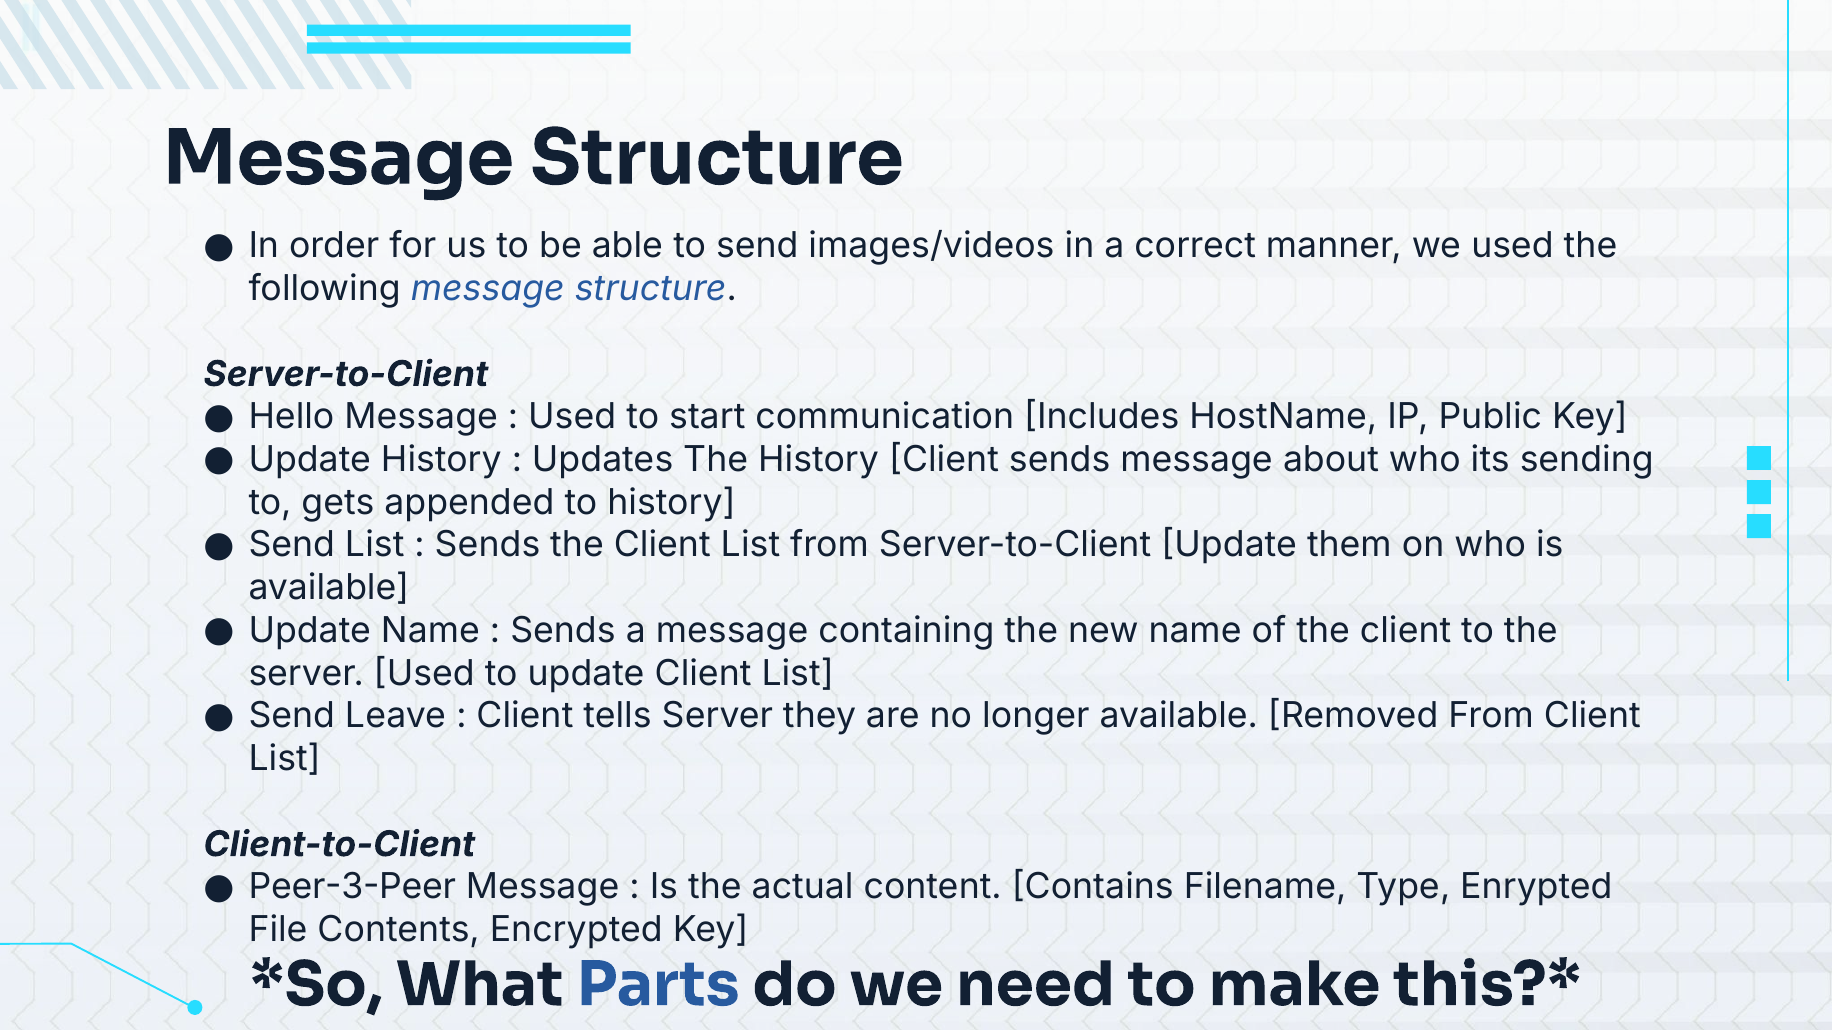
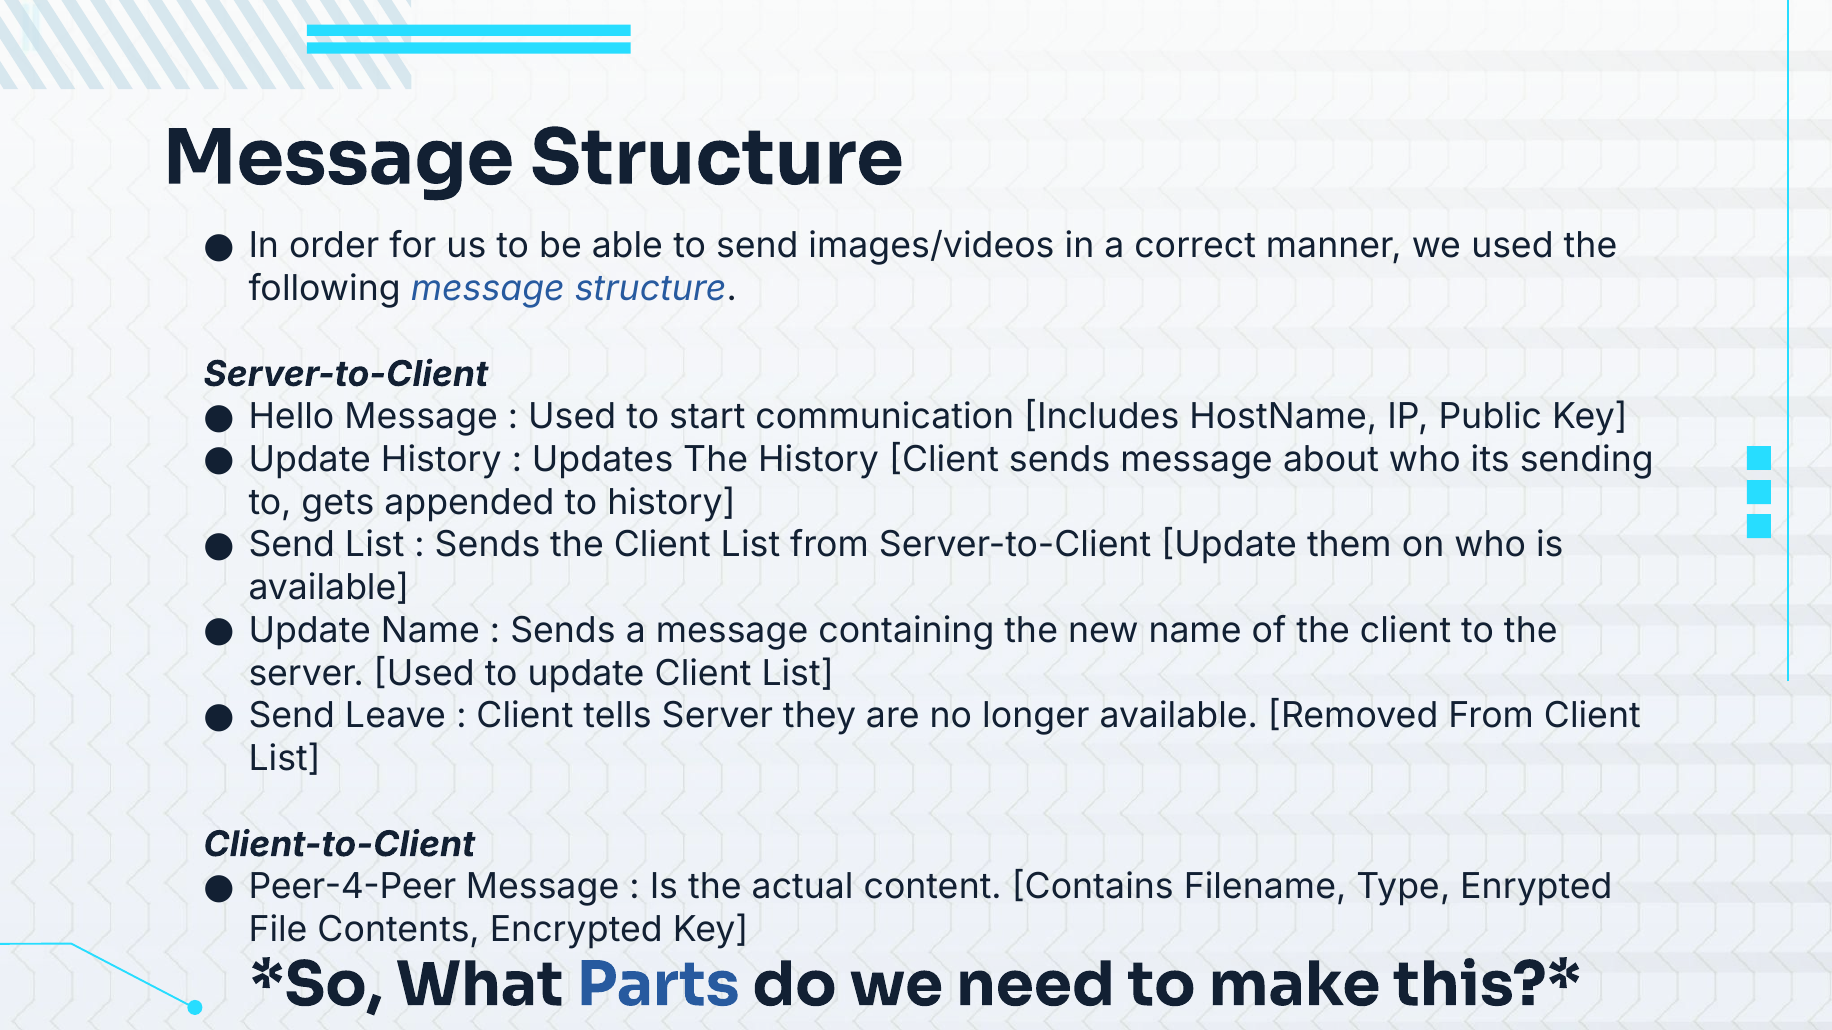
Peer-3-Peer: Peer-3-Peer -> Peer-4-Peer (352, 888)
